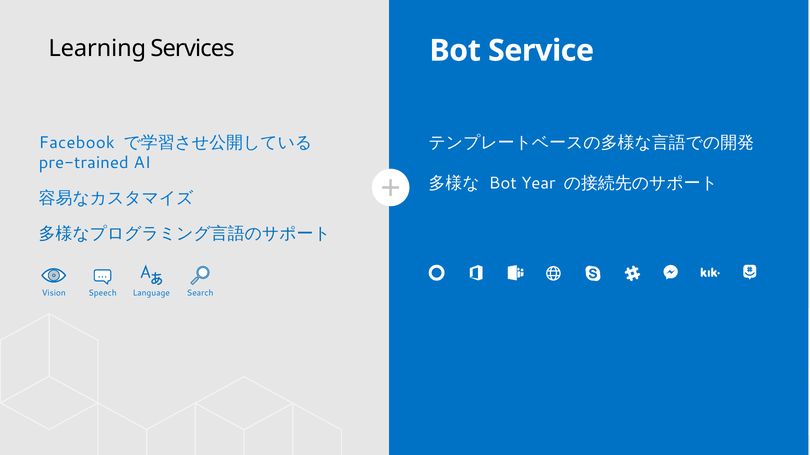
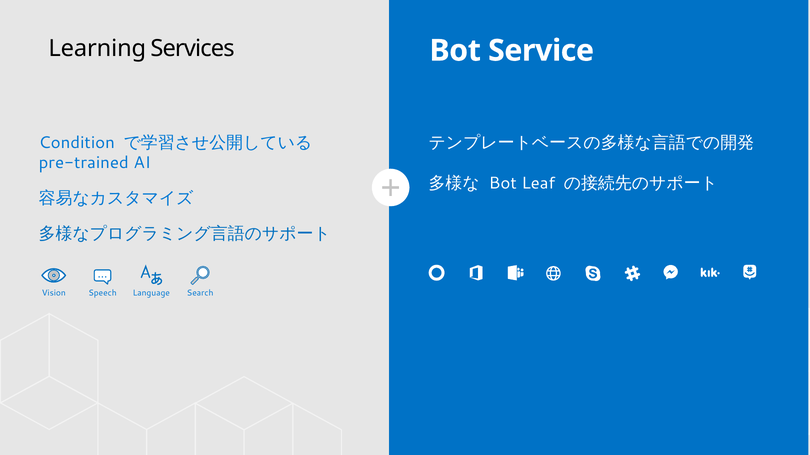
Facebook: Facebook -> Condition (77, 143)
Year: Year -> Leaf (538, 183)
